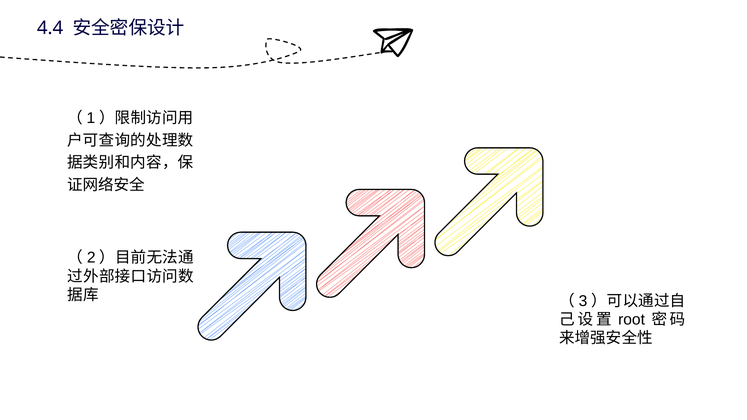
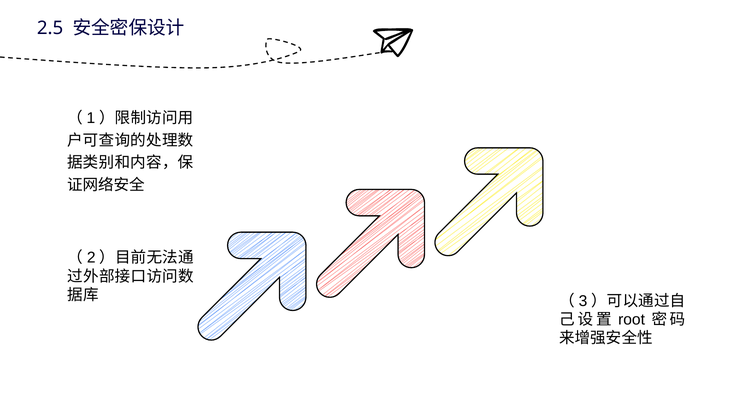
4.4: 4.4 -> 2.5 (50, 28)
